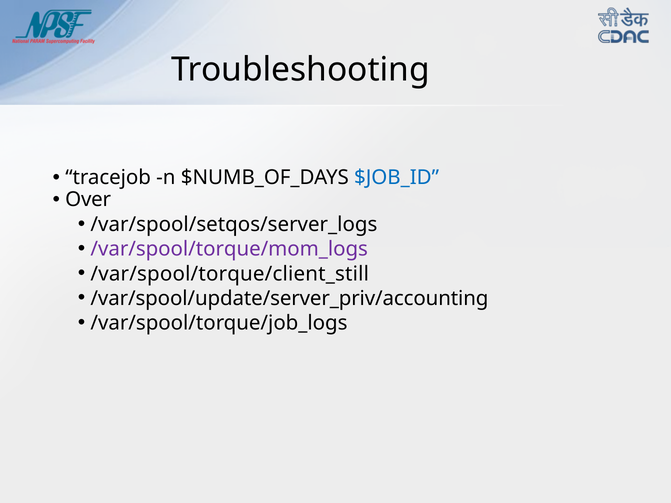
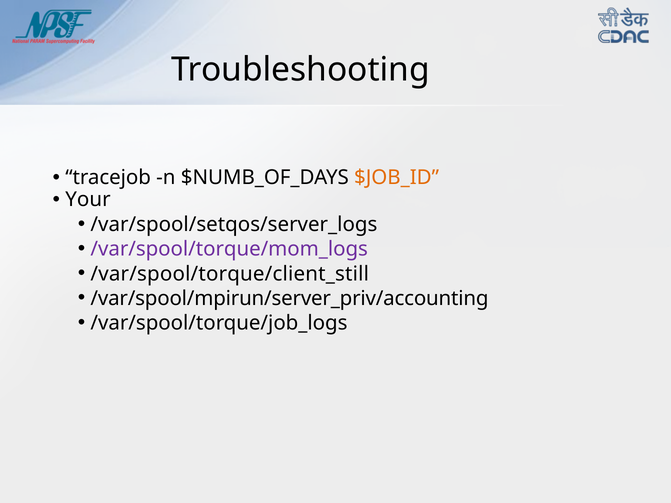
$JOB_ID colour: blue -> orange (397, 178)
Over: Over -> Your (88, 200)
/var/spool/update/server_priv/accounting: /var/spool/update/server_priv/accounting -> /var/spool/mpirun/server_priv/accounting (290, 298)
